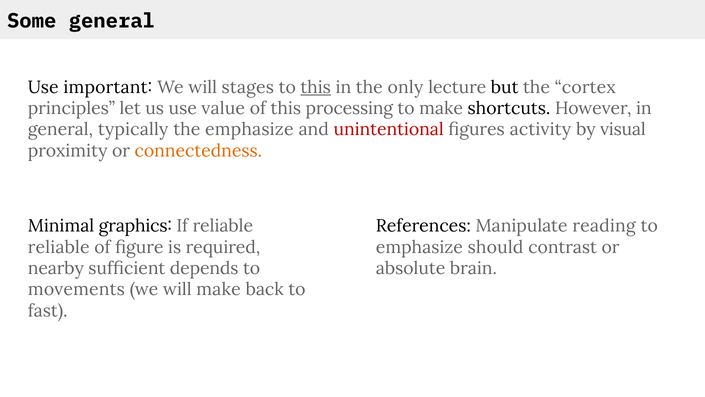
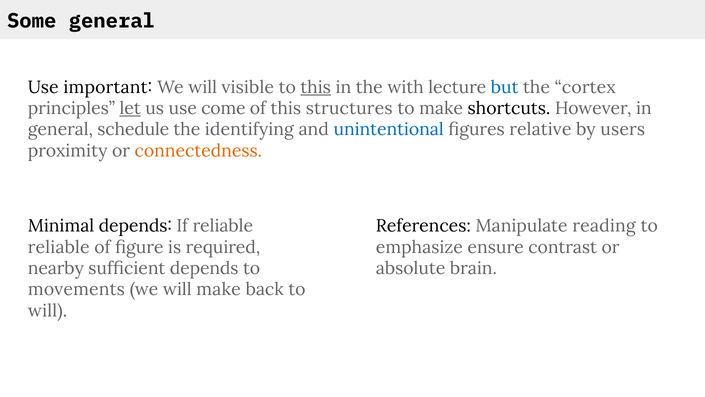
stages: stages -> visible (248, 87)
only: only -> with (406, 87)
but colour: black -> blue (505, 87)
let underline: none -> present (130, 108)
value: value -> come (223, 108)
processing: processing -> structures (349, 108)
typically: typically -> schedule (133, 129)
the emphasize: emphasize -> identifying (249, 129)
unintentional colour: red -> blue (389, 129)
activity: activity -> relative (540, 129)
visual: visual -> users (623, 129)
Minimal graphics: graphics -> depends (135, 226)
should: should -> ensure (496, 247)
fast: fast -> will (48, 310)
